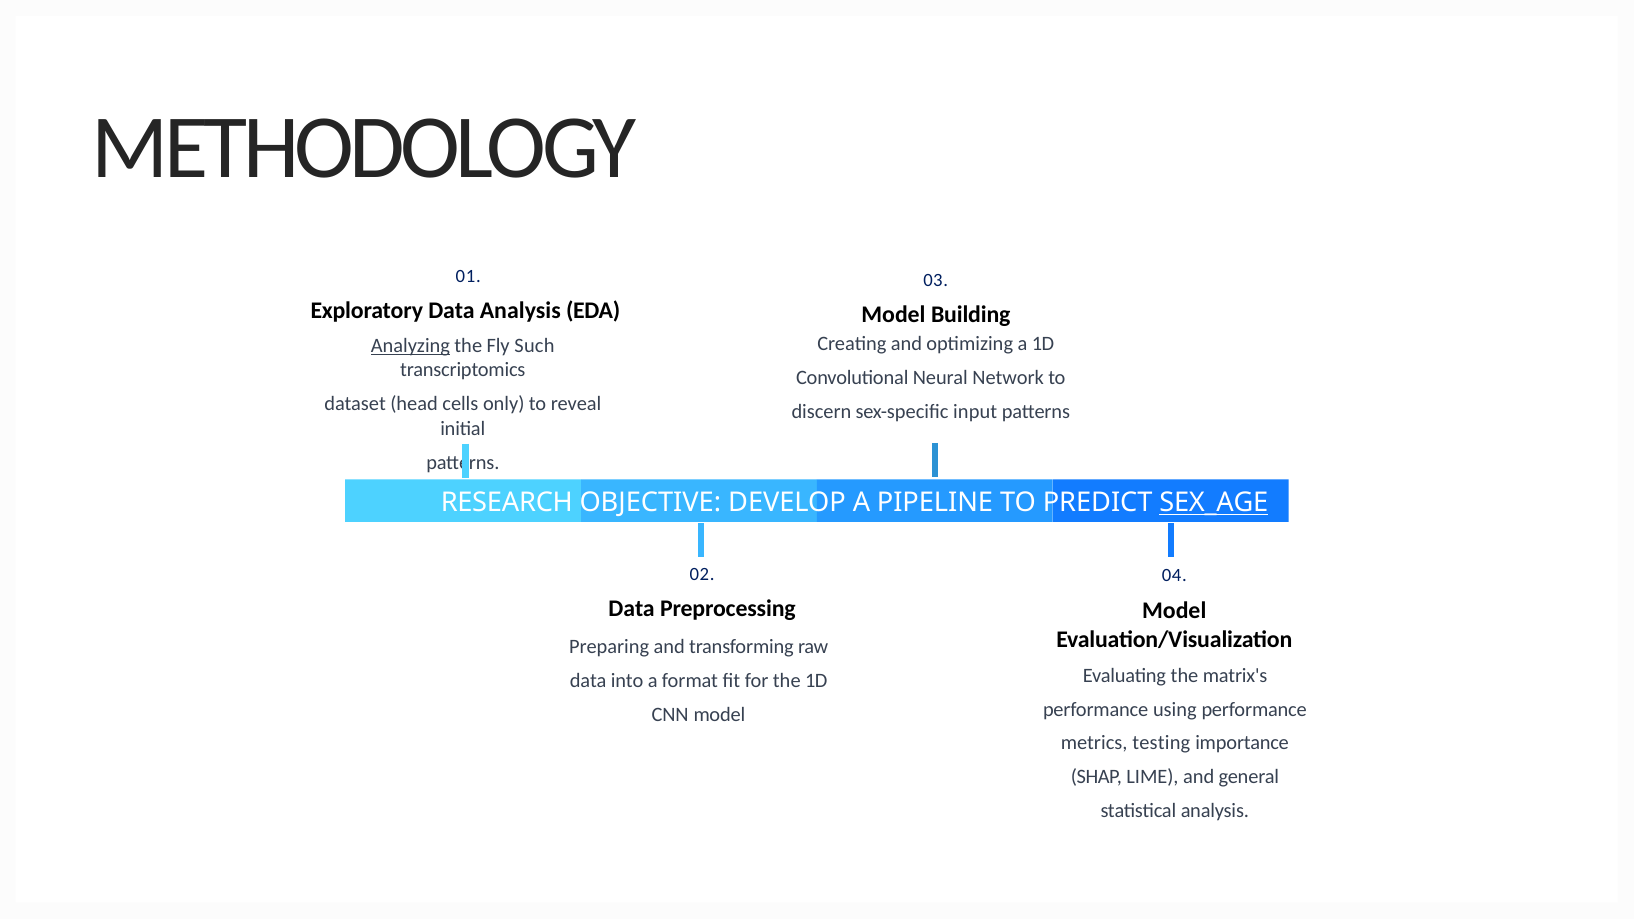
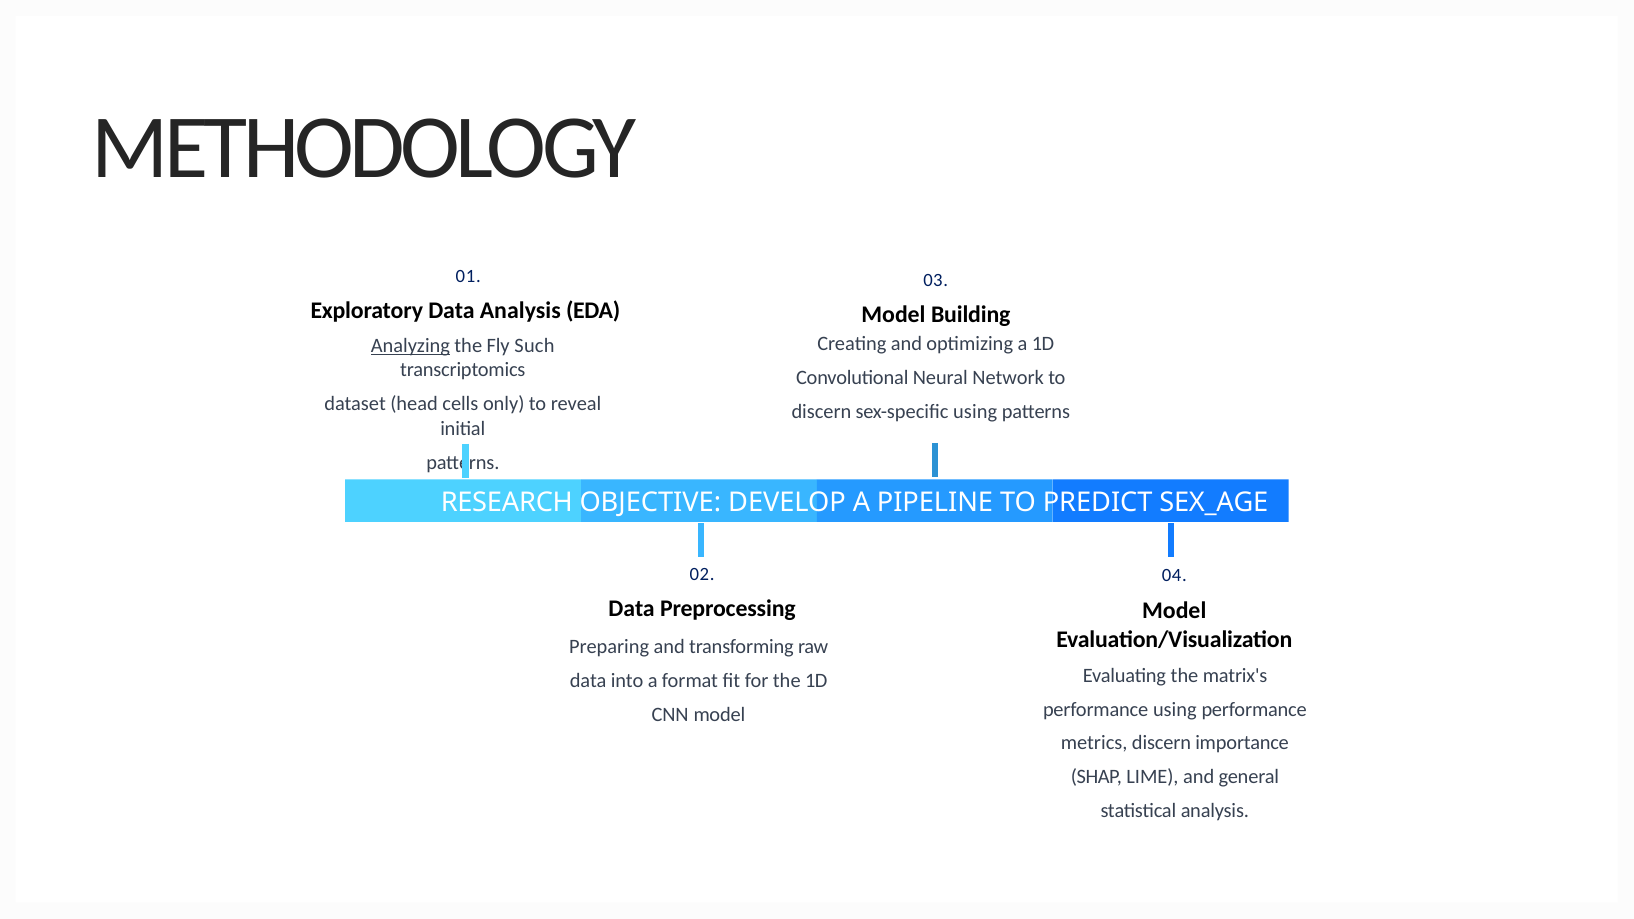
sex-specific input: input -> using (975, 412)
SEX_AGE underline: present -> none (1214, 503)
metrics testing: testing -> discern (1161, 743)
